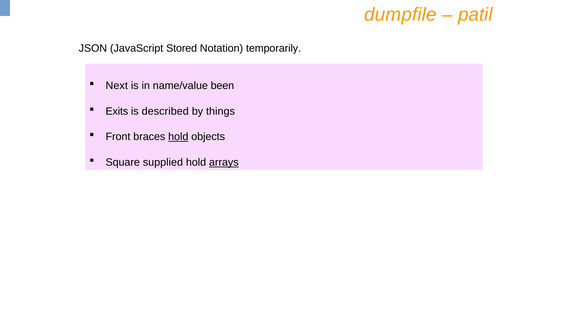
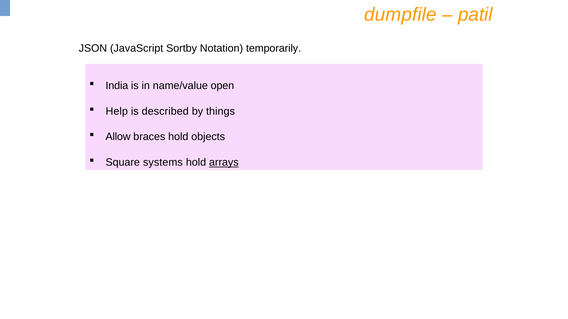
Stored: Stored -> Sortby (182, 48)
Next: Next -> India (117, 86)
been: been -> open (222, 86)
Exits: Exits -> Help (117, 111)
Front: Front -> Allow (118, 137)
hold underline: present -> none (178, 137)
supplied: supplied -> systems (163, 163)
